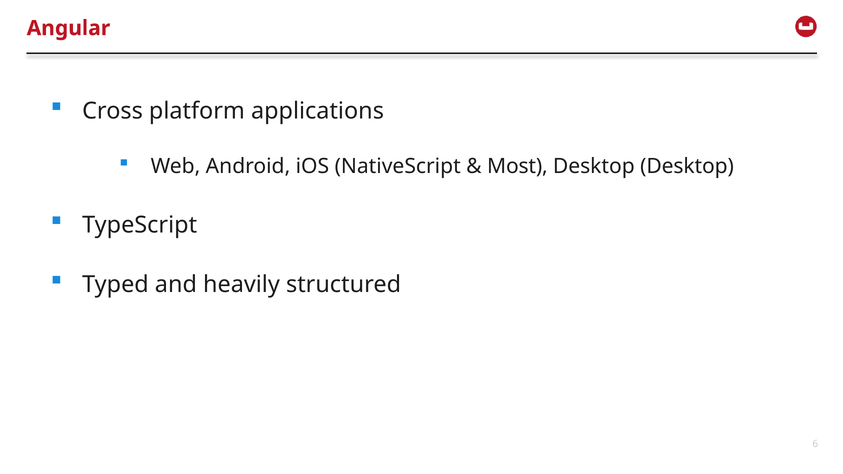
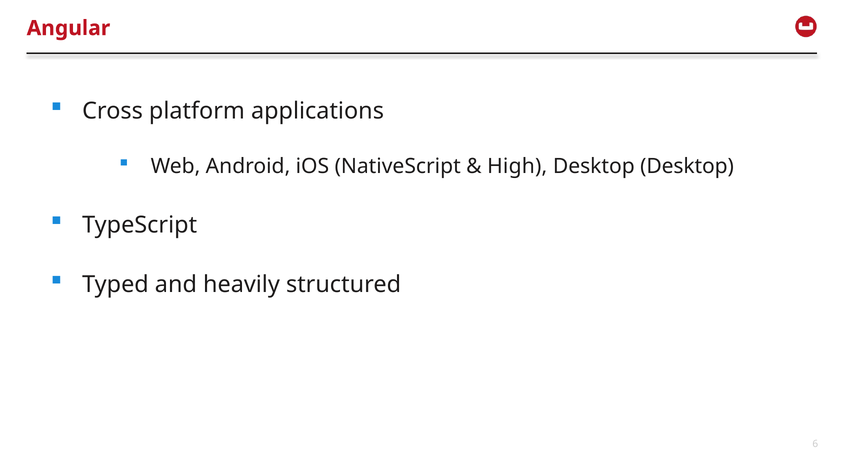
Most: Most -> High (517, 167)
